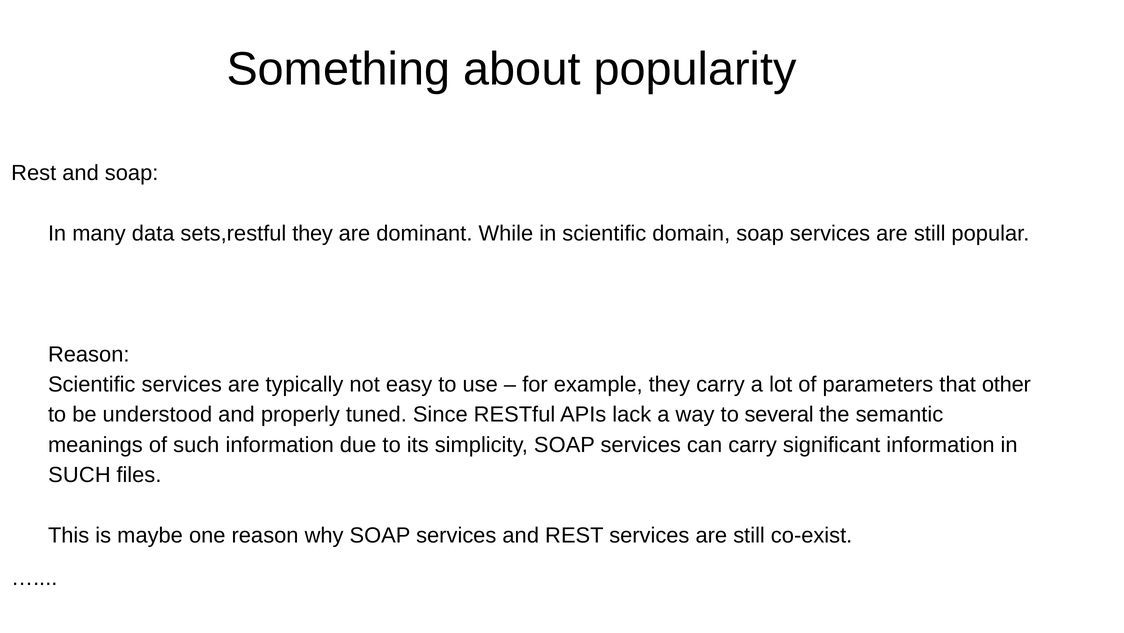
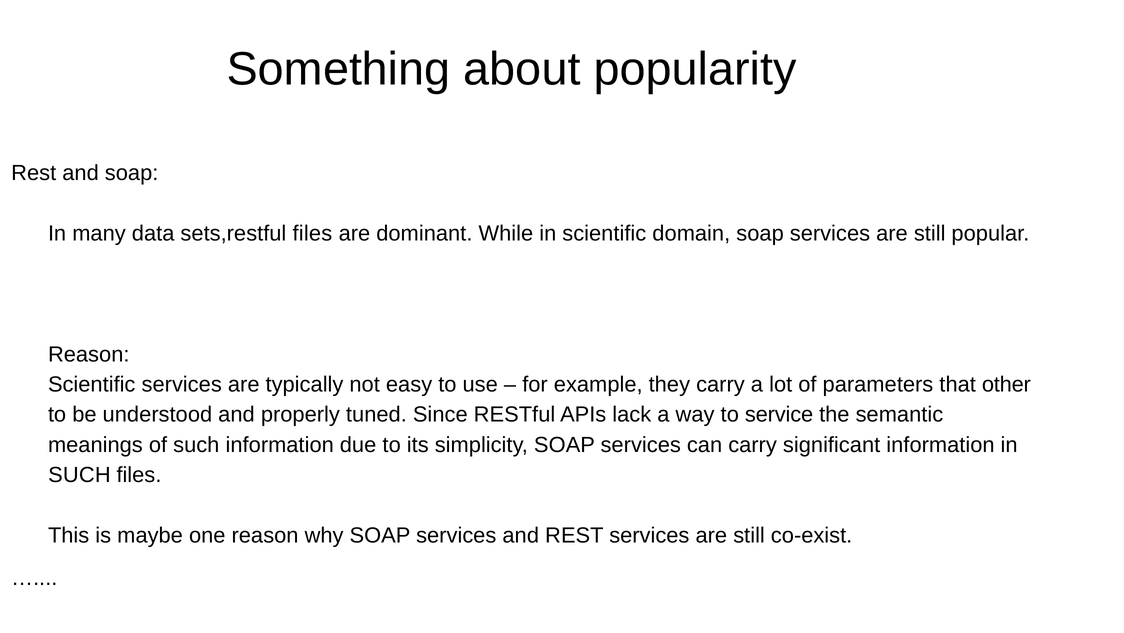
sets,restful they: they -> files (312, 233)
several: several -> service (779, 414)
